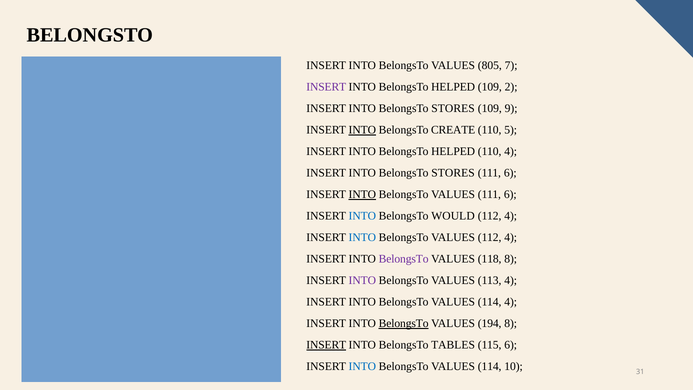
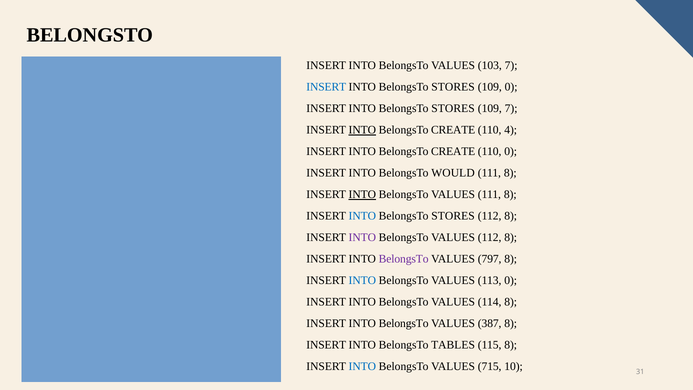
805: 805 -> 103 (490, 66)
INSERT colour: purple -> blue (326, 87)
HELPED: HELPED -> STORES (453, 87)
109 2: 2 -> 0 (511, 87)
109 9: 9 -> 7 (511, 108)
5: 5 -> 4 (511, 130)
HELPED: HELPED -> CREATE (453, 151)
110 4: 4 -> 0 (511, 151)
STORES: STORES -> WOULD (453, 173)
6: 6 -> 8 (510, 173)
VALUES 111 6: 6 -> 8 (510, 194)
WOULD: WOULD -> STORES (453, 216)
4: 4 -> 8 (511, 216)
INTO colour: blue -> purple (362, 237)
VALUES 112 4: 4 -> 8 (511, 237)
118: 118 -> 797 (490, 259)
INTO colour: purple -> blue (362, 280)
113 4: 4 -> 0 (511, 280)
114 4: 4 -> 8 (511, 302)
BelongsTo underline: present -> none (404, 323)
194: 194 -> 387 (490, 323)
INSERT underline: present -> none (326, 345)
115 6: 6 -> 8 (511, 345)
114: 114 -> 715 (490, 366)
